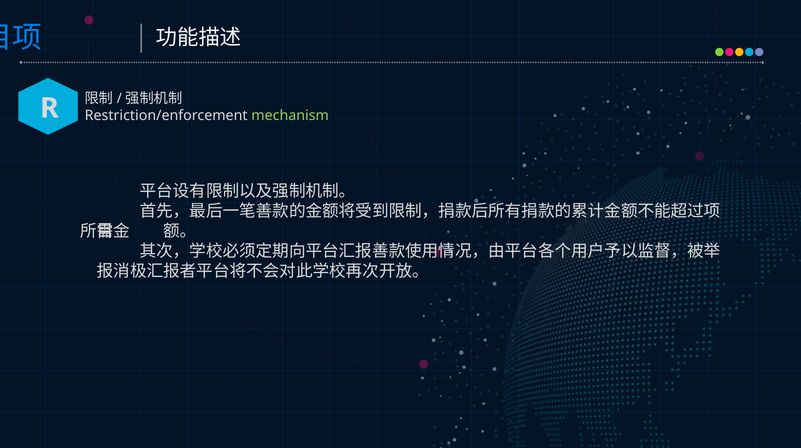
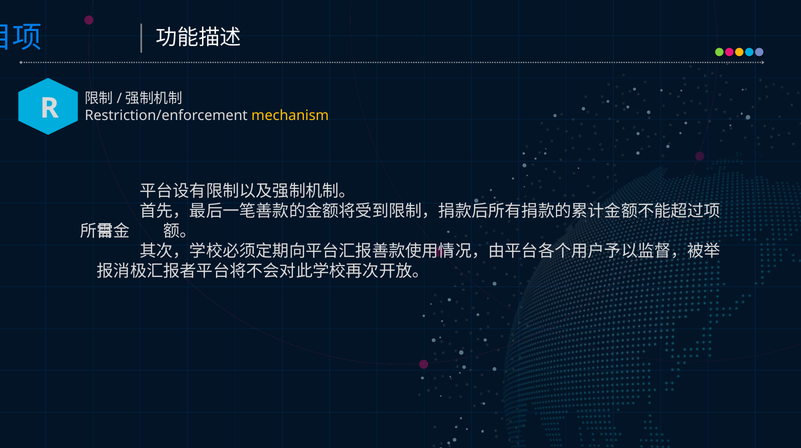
mechanism colour: light green -> yellow (290, 116)
